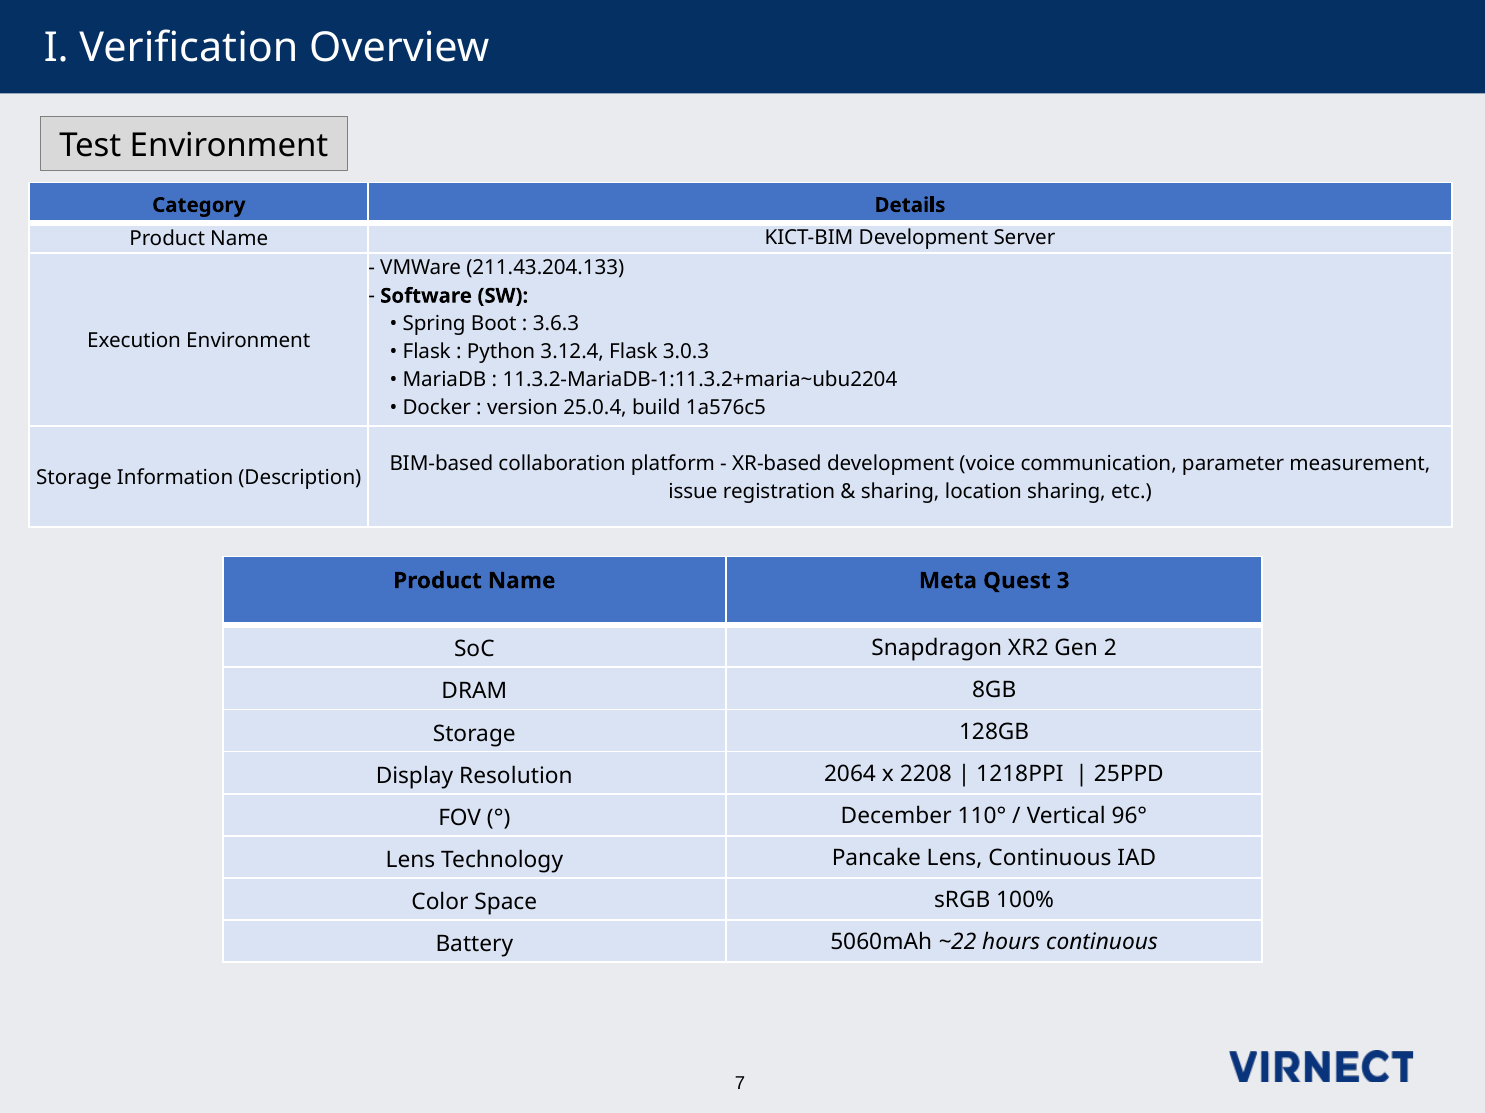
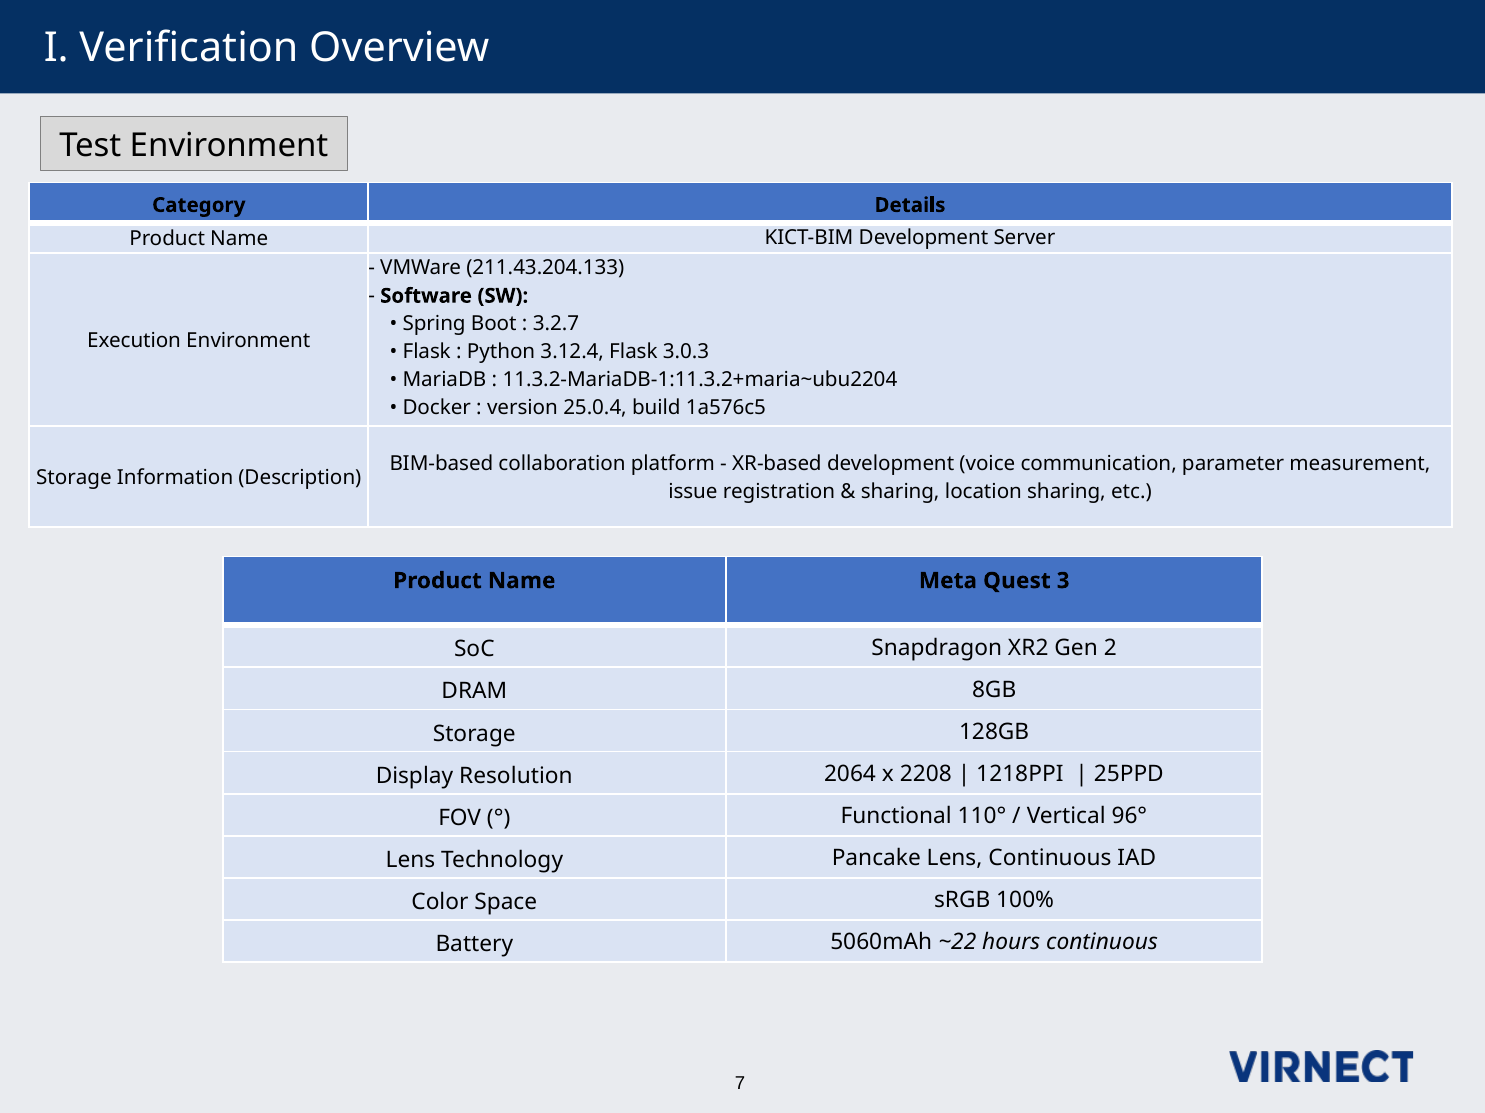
3.6.3: 3.6.3 -> 3.2.7 (556, 324)
December: December -> Functional (896, 817)
